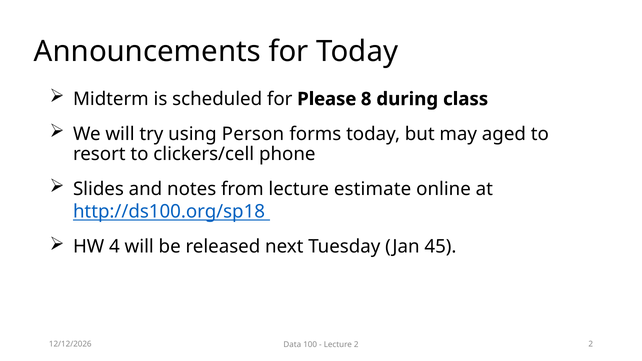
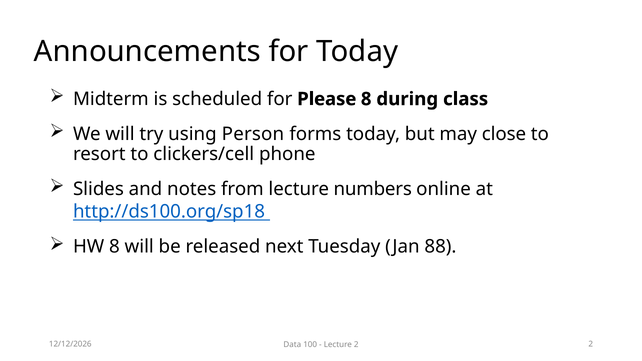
aged: aged -> close (504, 134)
estimate: estimate -> numbers (373, 189)
HW 4: 4 -> 8 (114, 247)
45: 45 -> 88 (440, 247)
